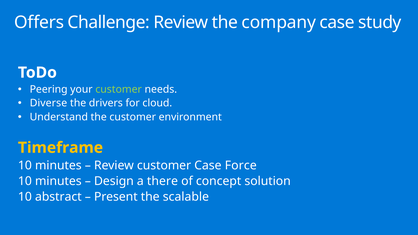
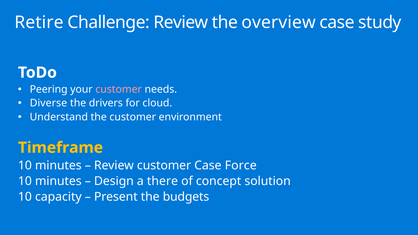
Offers: Offers -> Retire (39, 22)
company: company -> overview (279, 22)
customer colour: light green -> pink (119, 89)
abstract: abstract -> capacity (58, 197)
scalable: scalable -> budgets (186, 197)
